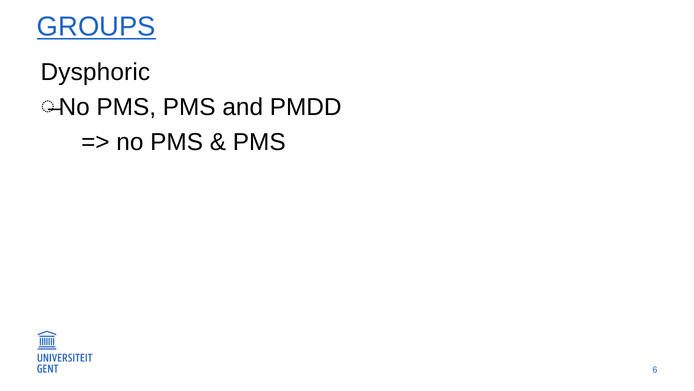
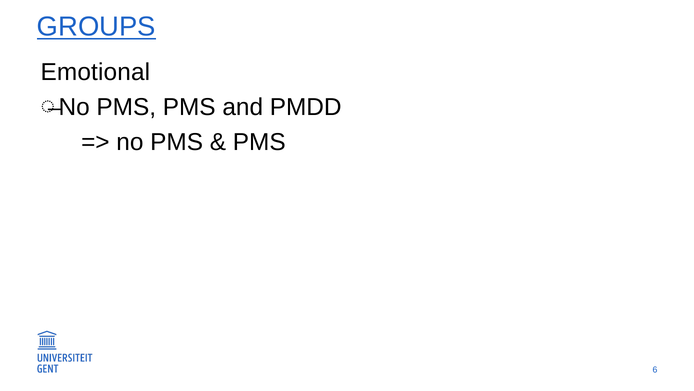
Dysphoric: Dysphoric -> Emotional (95, 72)
